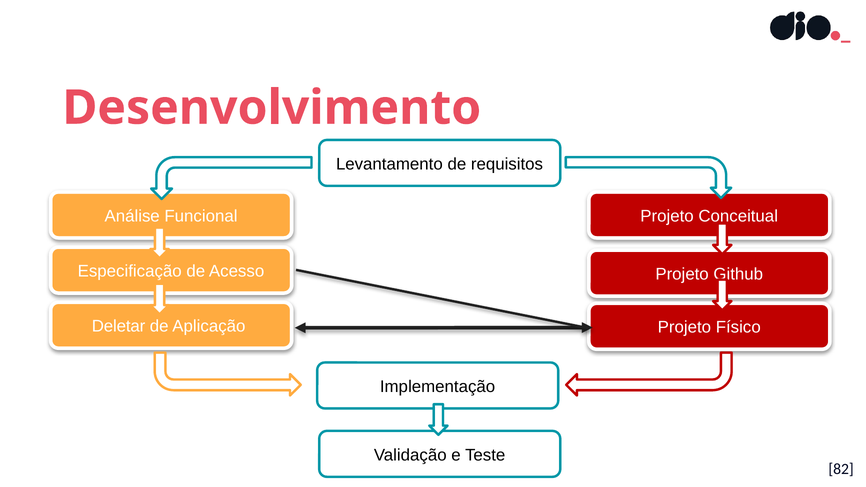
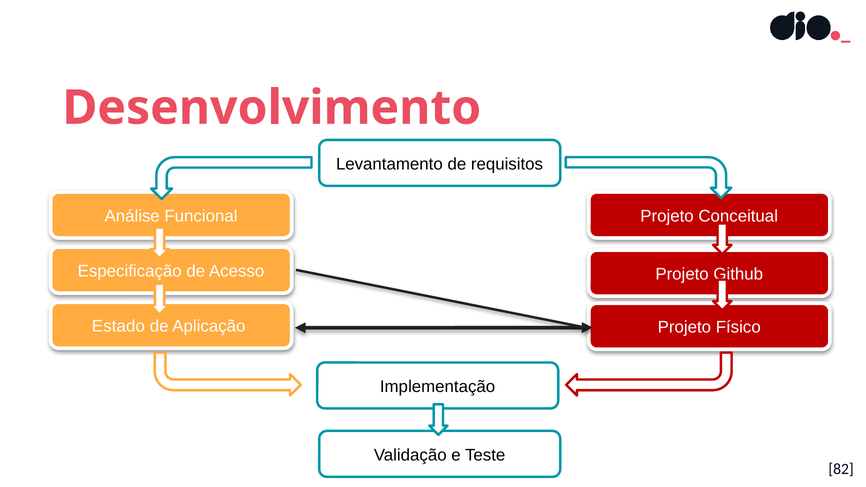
Deletar: Deletar -> Estado (118, 326)
